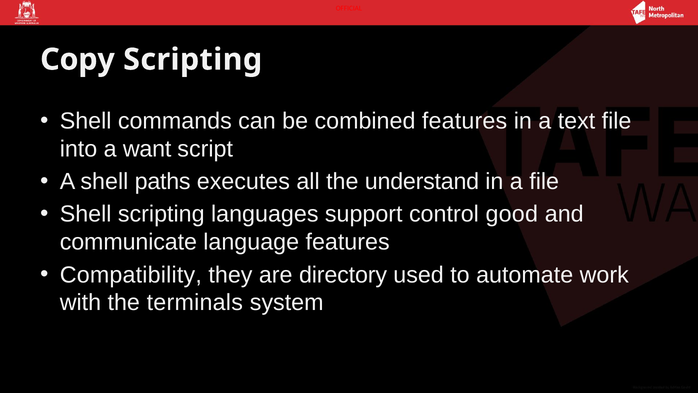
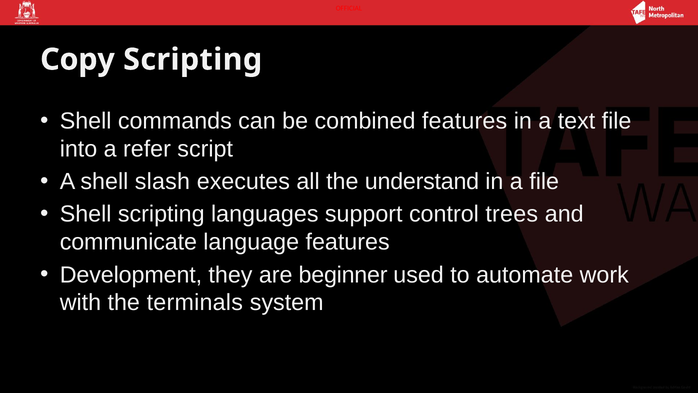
want: want -> refer (147, 149)
paths: paths -> slash (162, 181)
good: good -> trees (512, 214)
Compatibility: Compatibility -> Development (131, 275)
directory: directory -> beginner (343, 275)
